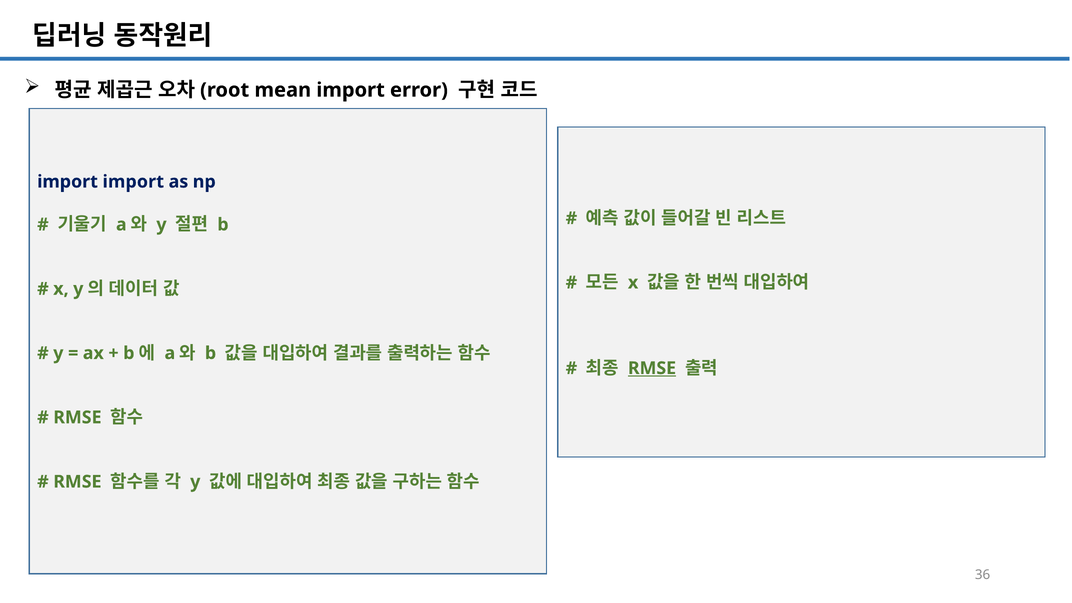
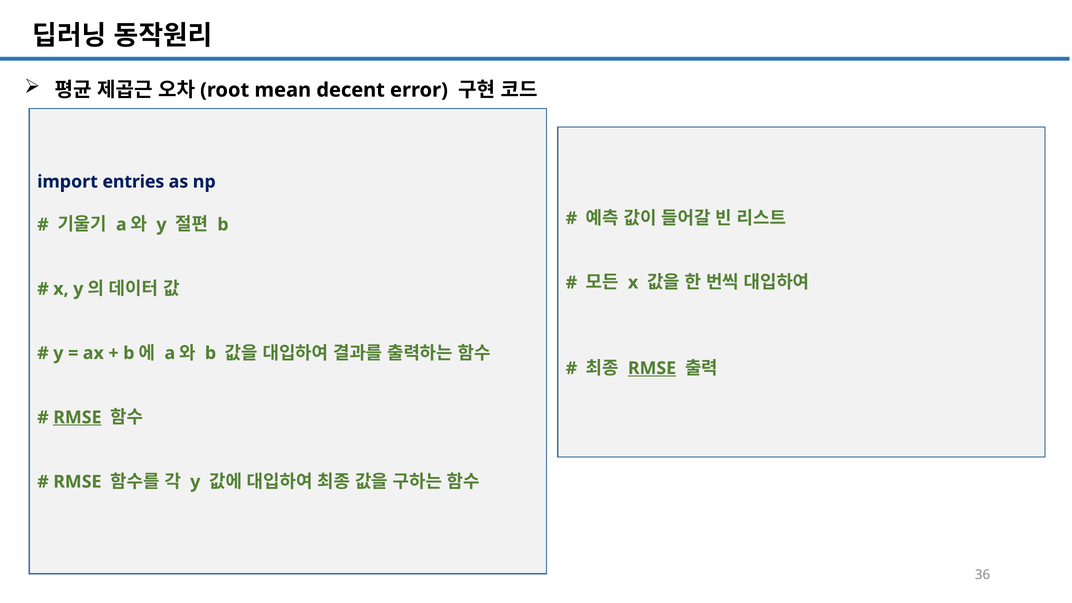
mean import: import -> decent (351, 90)
import import: import -> entries (133, 182)
RMSE underline: none -> present (77, 417)
